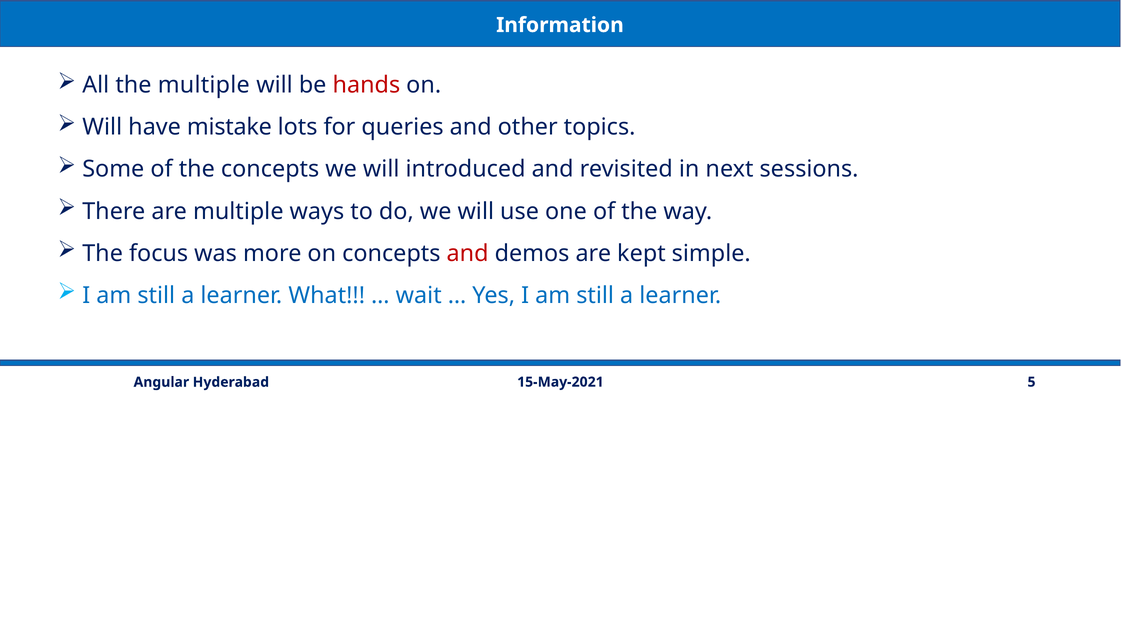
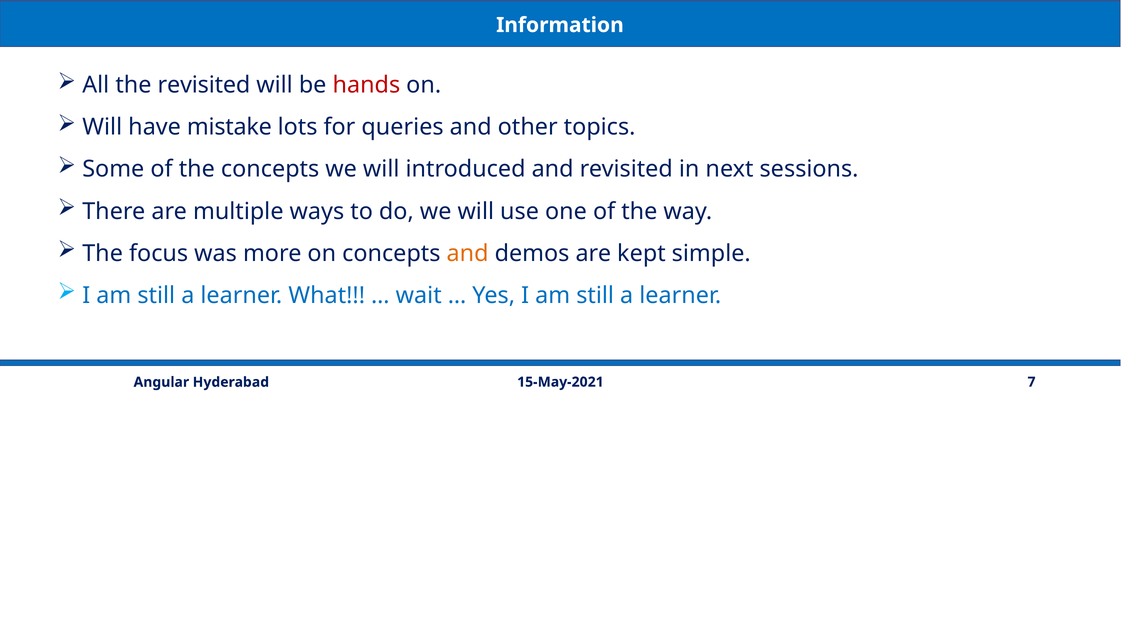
the multiple: multiple -> revisited (204, 85)
and colour: red -> orange (468, 253)
5: 5 -> 7 (1032, 382)
